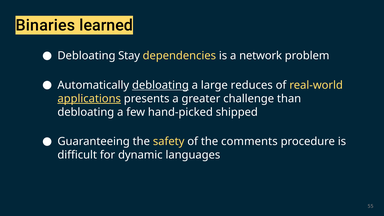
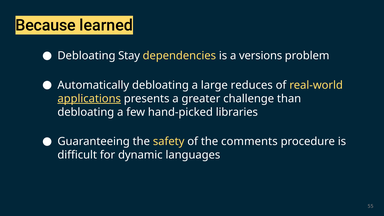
Binaries: Binaries -> Because (46, 25)
network: network -> versions (261, 56)
debloating underline: present -> none (160, 85)
shipped: shipped -> libraries (237, 112)
